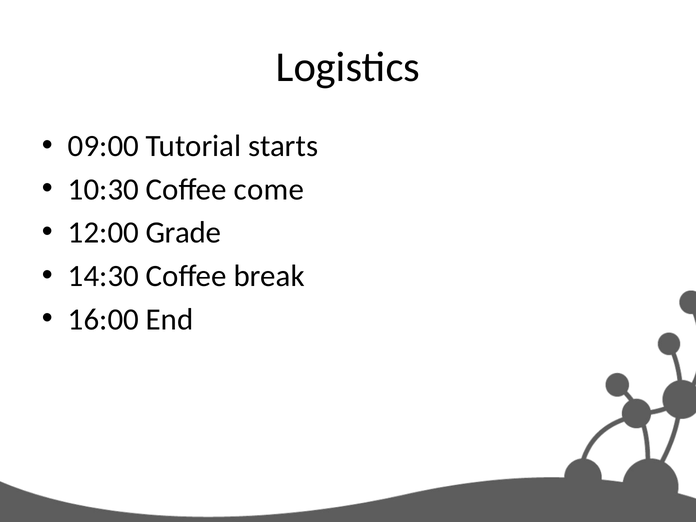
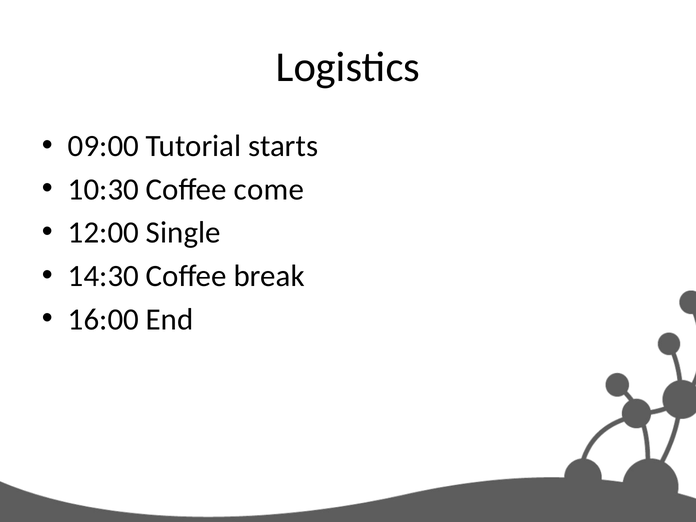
Grade: Grade -> Single (183, 233)
